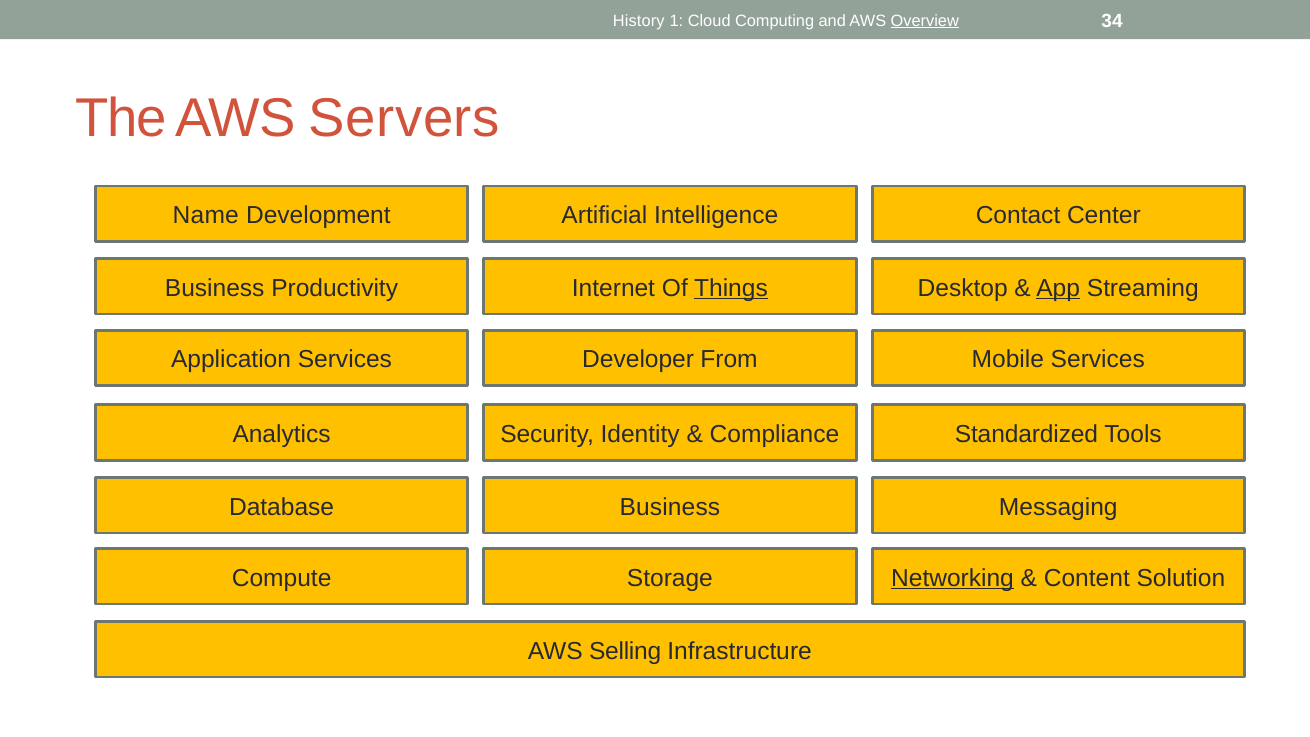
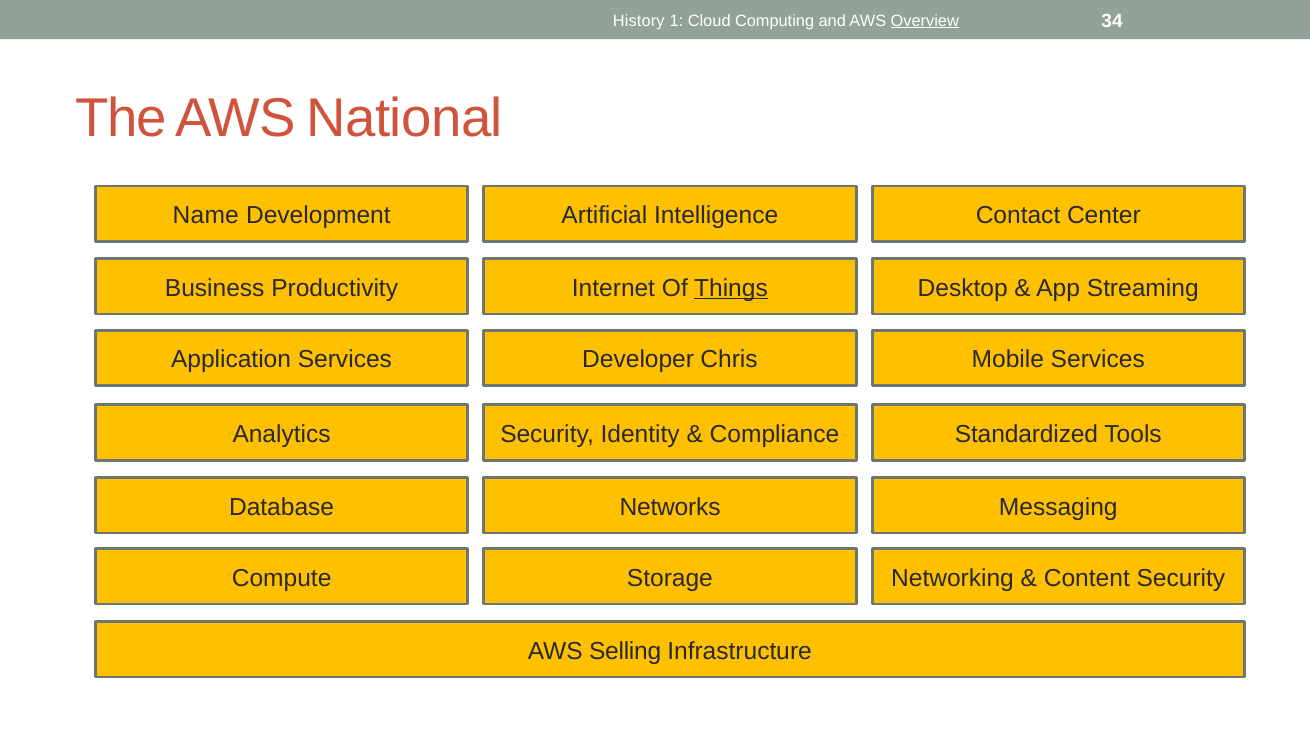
Servers: Servers -> National (405, 119)
App underline: present -> none (1058, 288)
From: From -> Chris (729, 360)
Database Business: Business -> Networks (670, 507)
Networking underline: present -> none (952, 578)
Content Solution: Solution -> Security (1181, 578)
